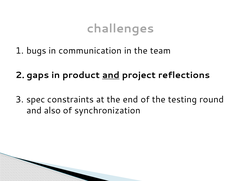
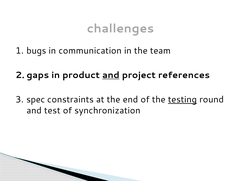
reflections: reflections -> references (184, 75)
testing underline: none -> present (182, 99)
also: also -> test (52, 110)
